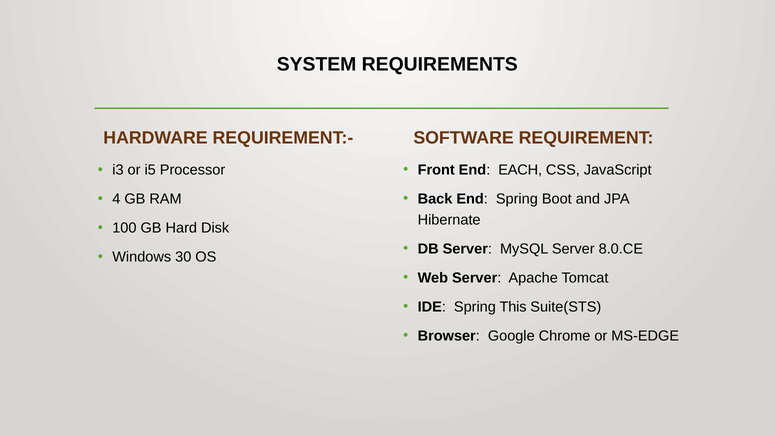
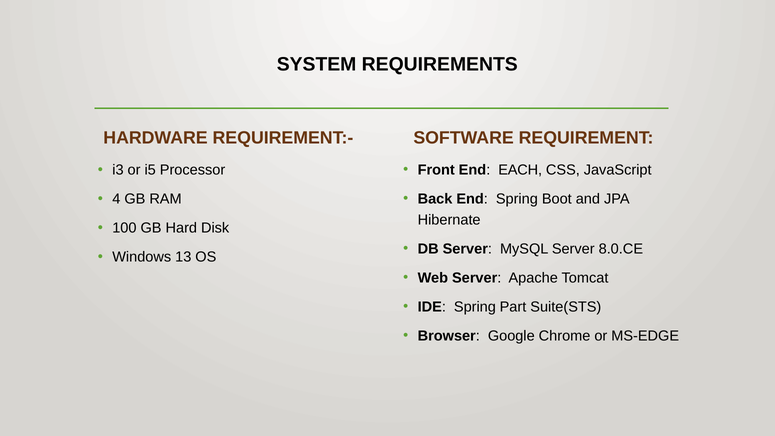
30: 30 -> 13 (183, 257)
This: This -> Part (513, 307)
